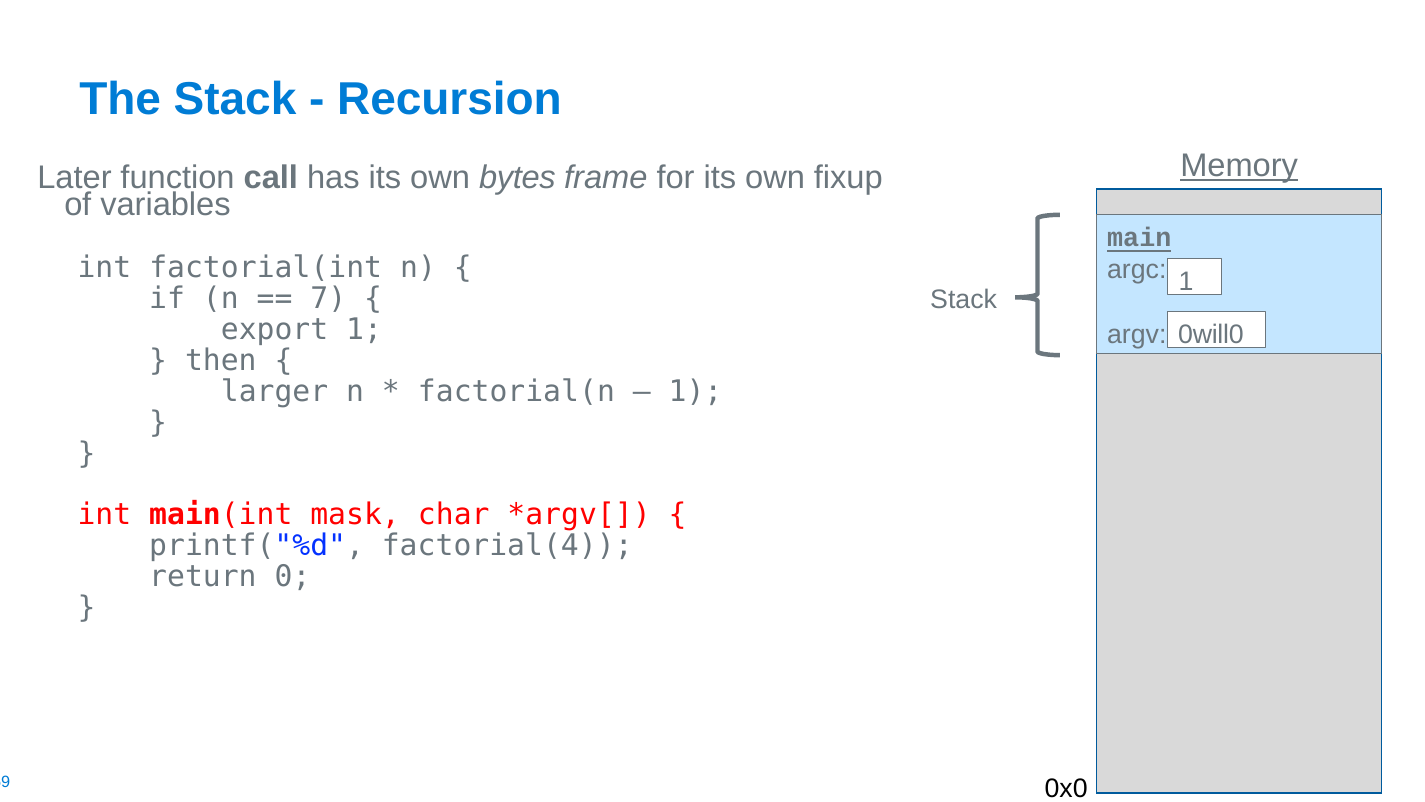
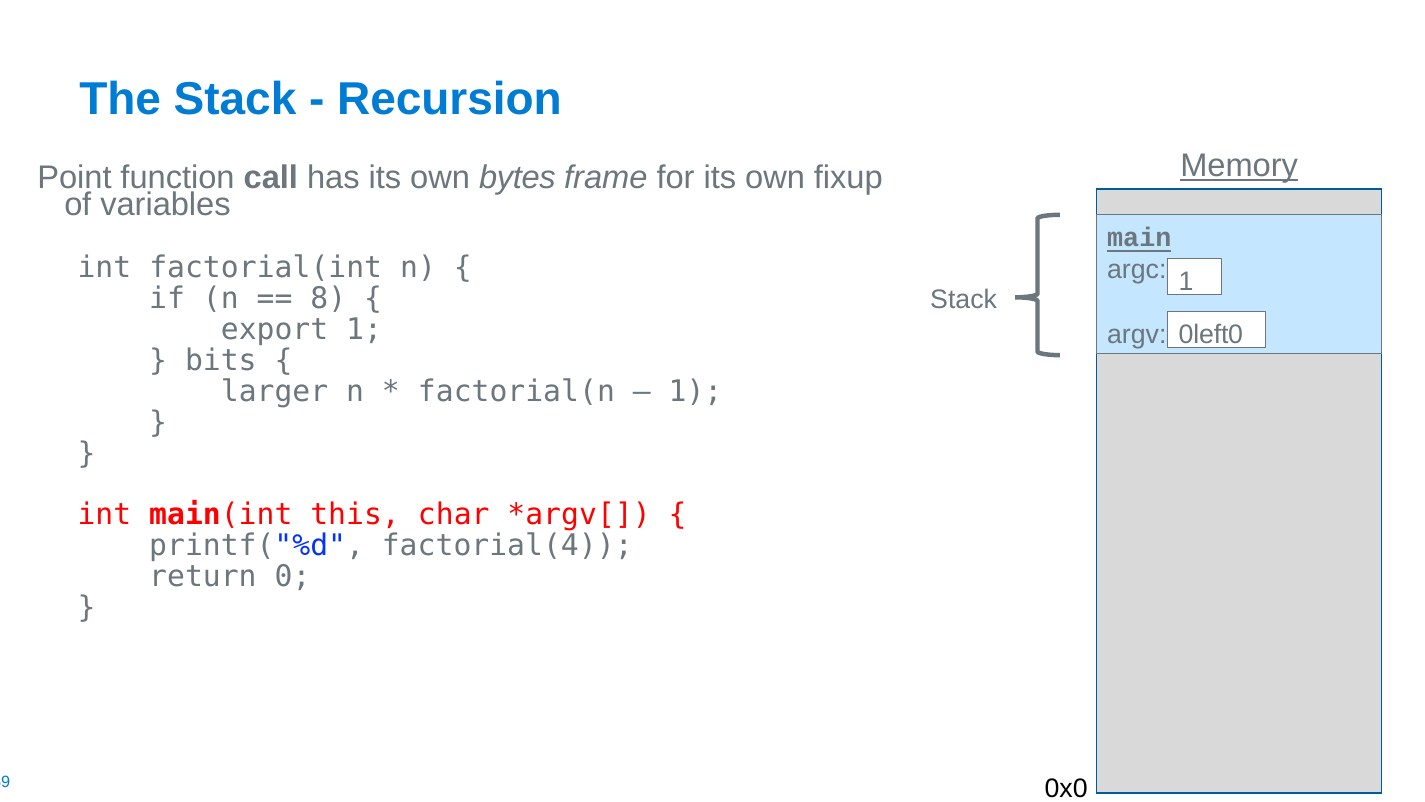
Later: Later -> Point (74, 177)
7: 7 -> 8 (328, 299)
0will0: 0will0 -> 0left0 (1211, 334)
then: then -> bits (221, 361)
mask: mask -> this (355, 515)
